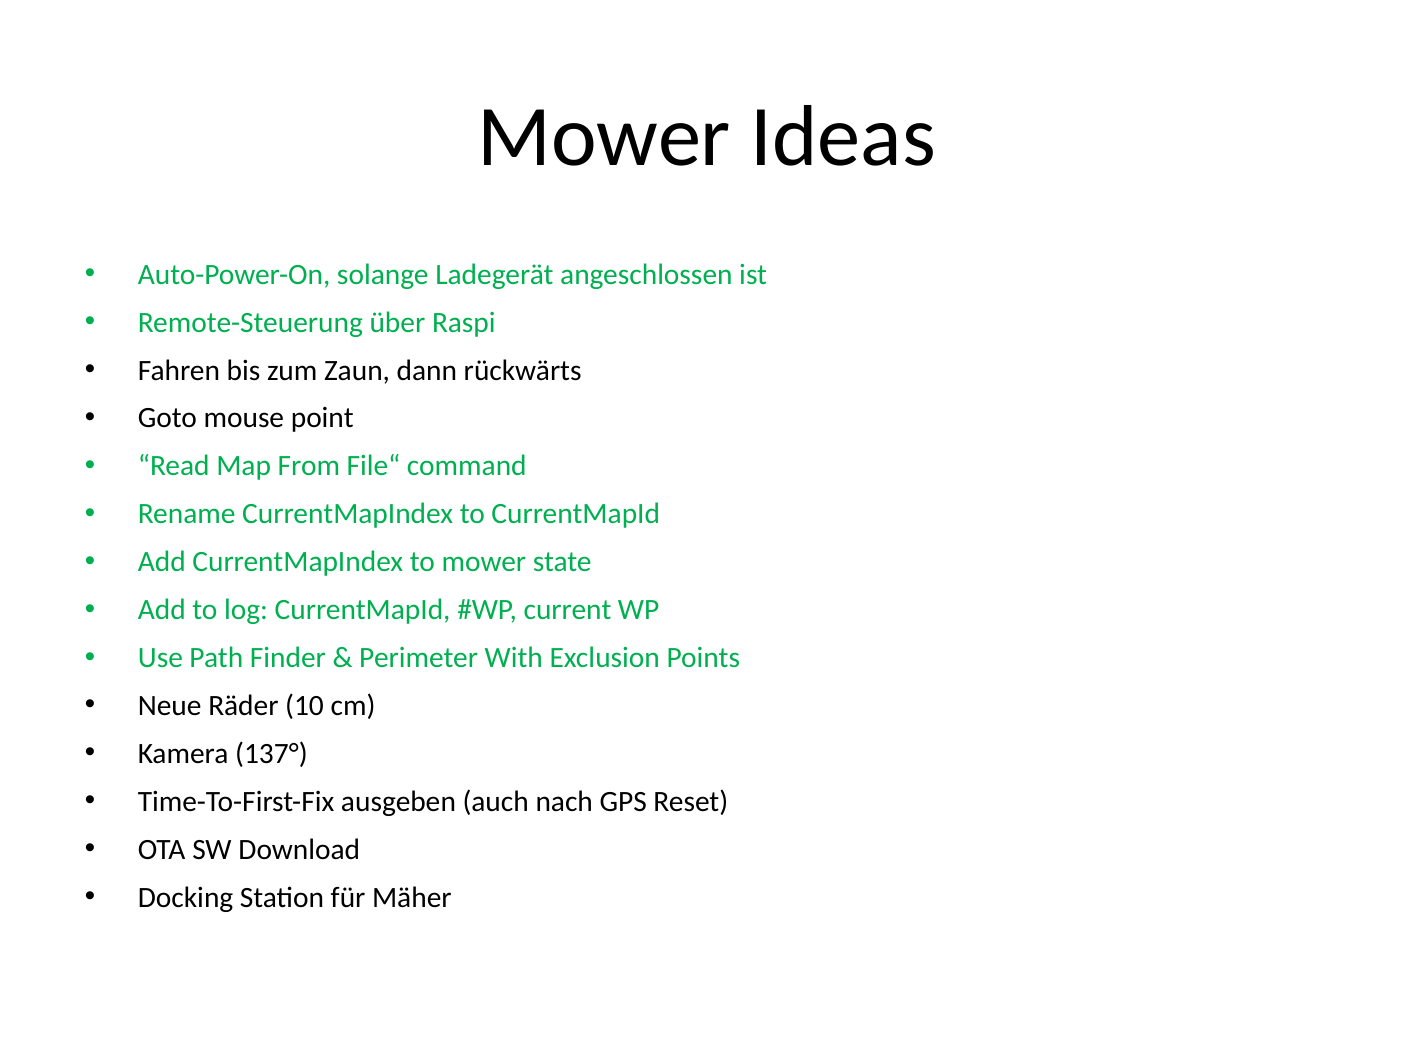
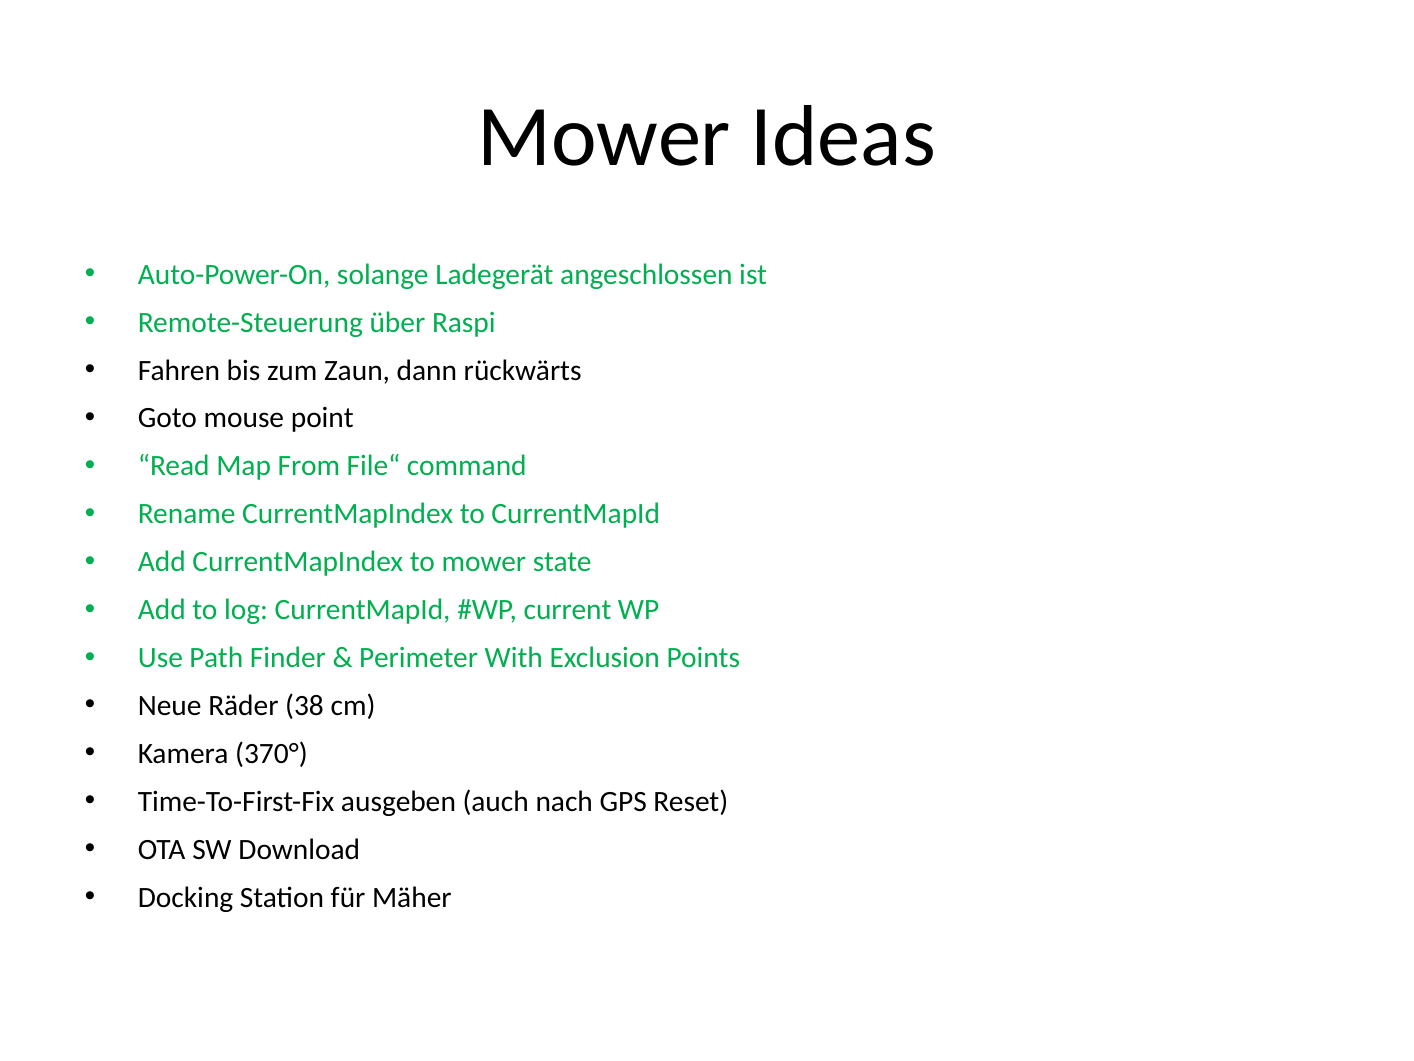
10: 10 -> 38 (305, 706)
137°: 137° -> 370° (271, 754)
